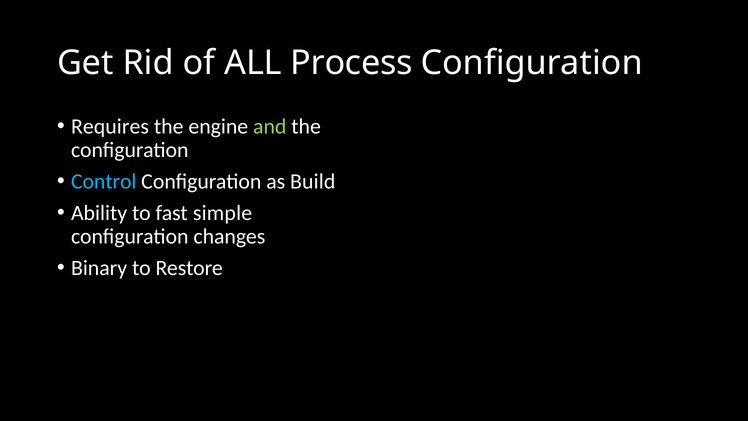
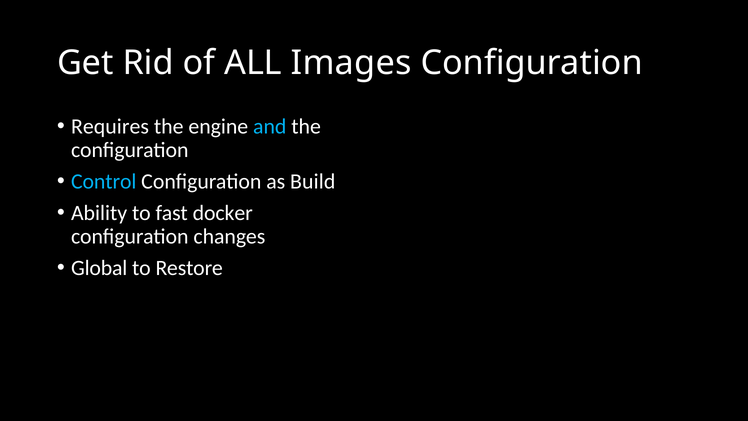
Process: Process -> Images (351, 63)
and colour: light green -> light blue (270, 126)
simple: simple -> docker (223, 213)
Binary: Binary -> Global (99, 268)
